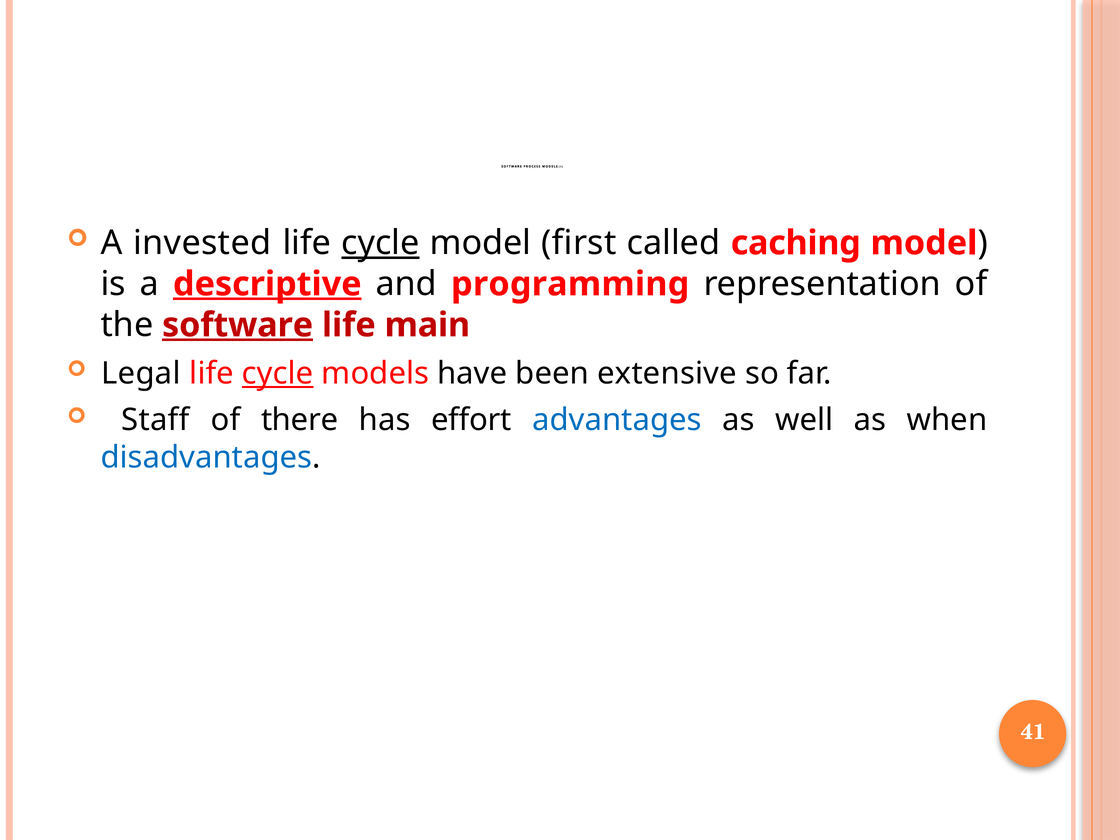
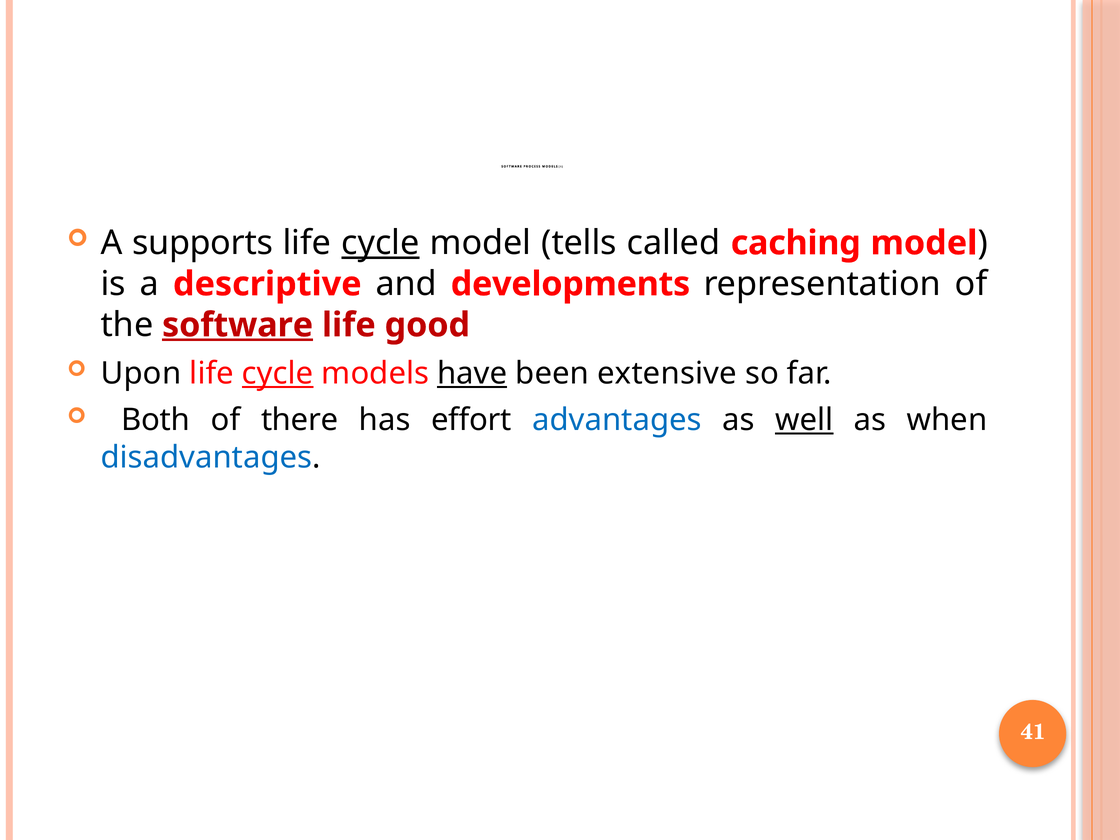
invested: invested -> supports (203, 243)
first: first -> tells (579, 243)
descriptive underline: present -> none (267, 284)
programming: programming -> developments (570, 284)
main: main -> good (427, 325)
Legal: Legal -> Upon (141, 373)
have underline: none -> present (472, 373)
Staff: Staff -> Both (156, 420)
well underline: none -> present (804, 420)
